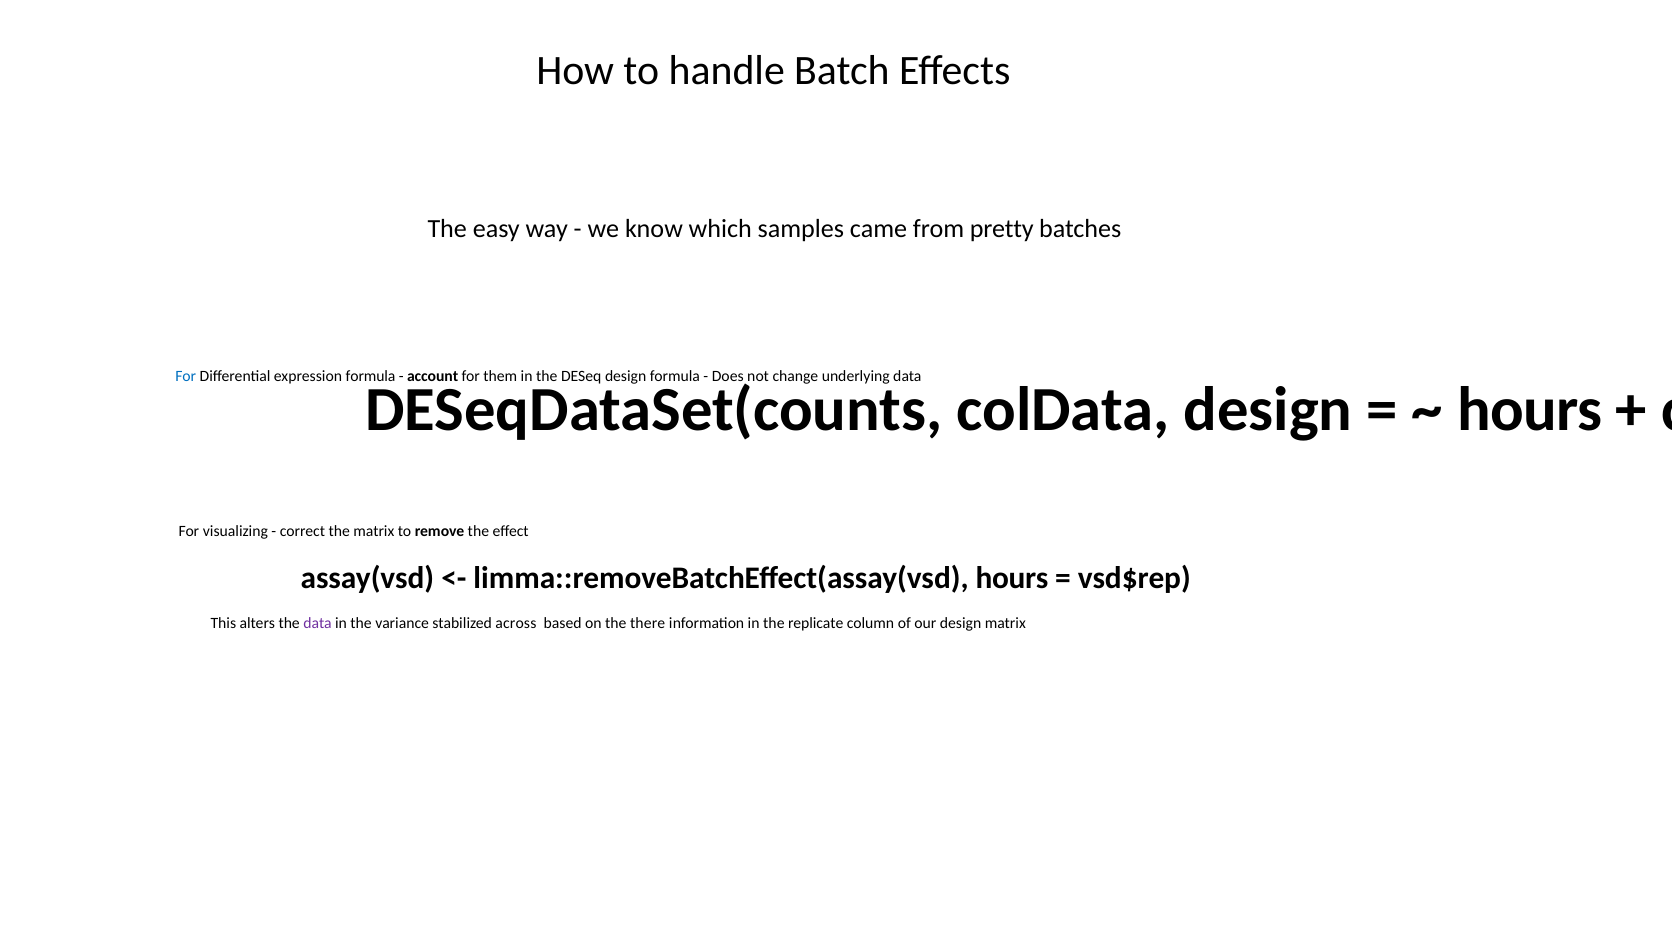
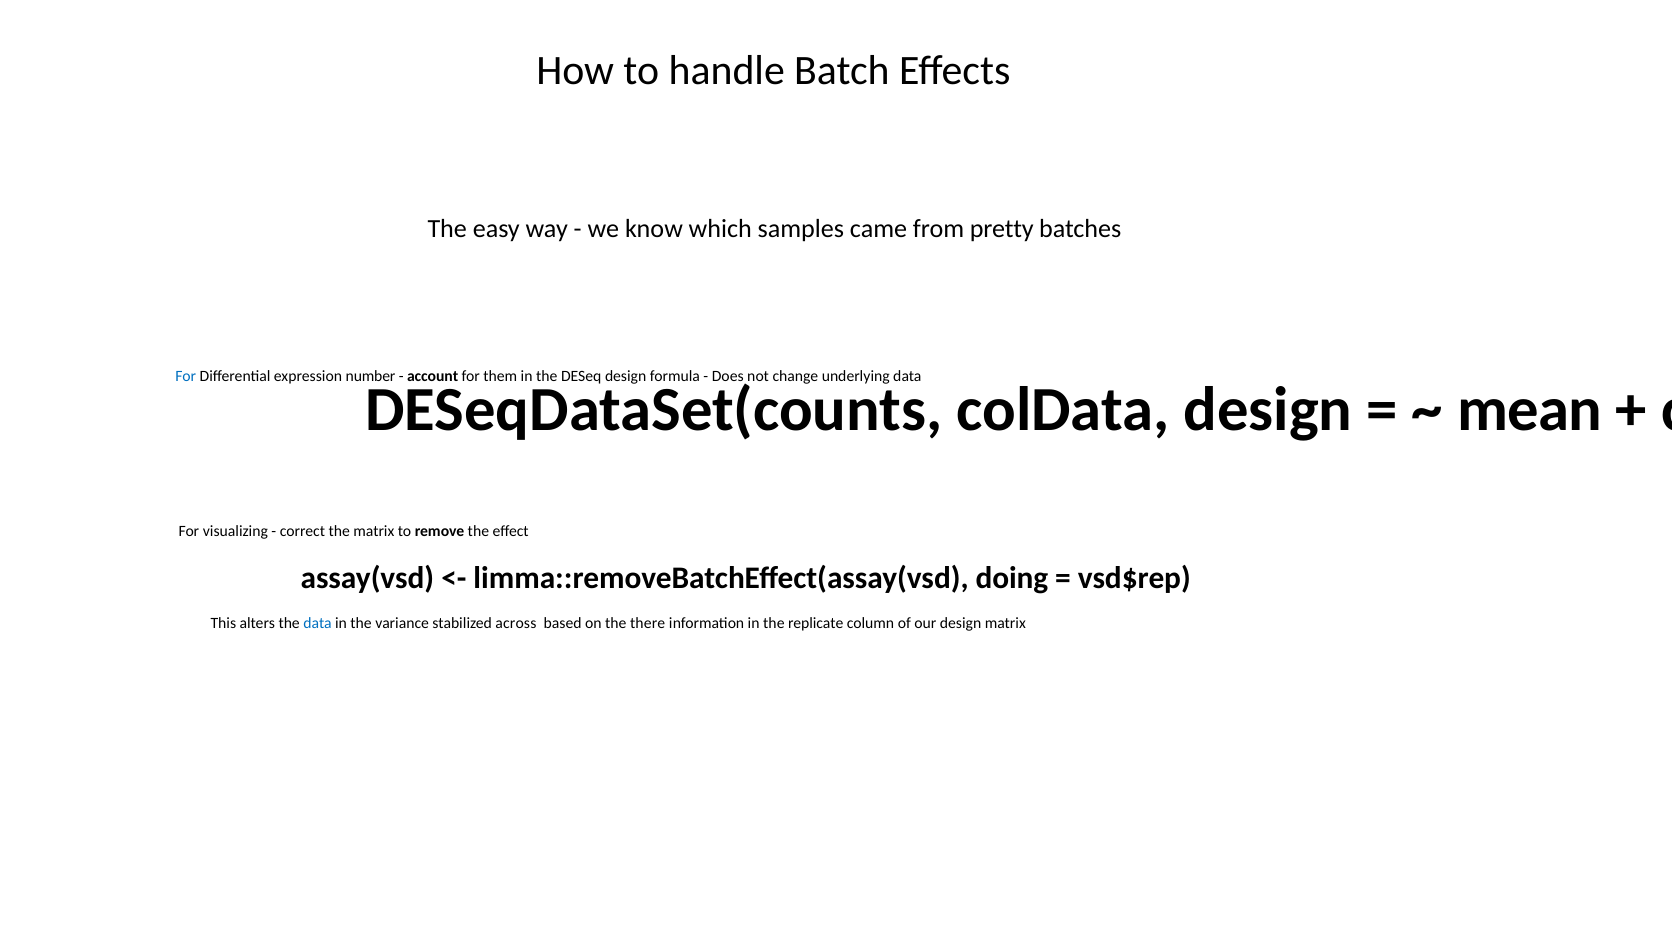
expression formula: formula -> number (371, 376)
hours: hours -> mean (1530, 410)
limma::removeBatchEffect(assay(vsd hours: hours -> doing (1012, 578)
data colour: purple -> blue (318, 623)
